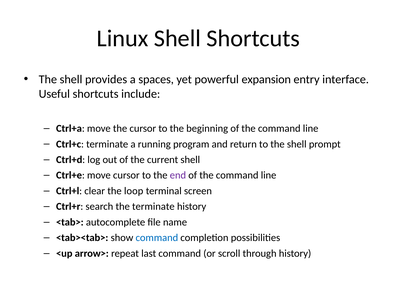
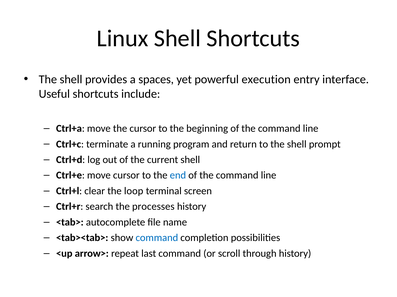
expansion: expansion -> execution (266, 80)
end colour: purple -> blue (178, 176)
the terminate: terminate -> processes (153, 207)
